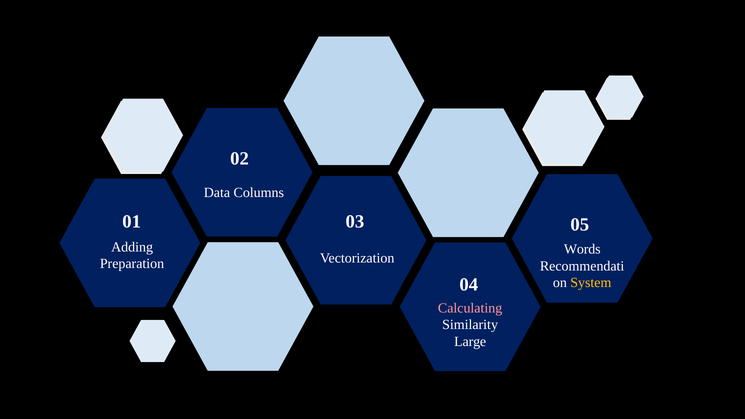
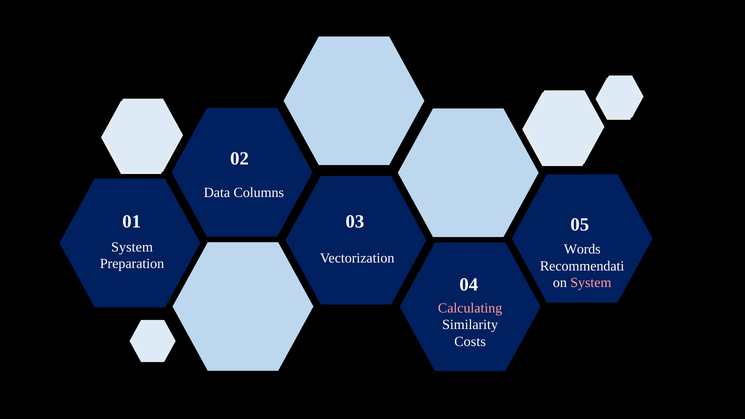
Adding: Adding -> System (132, 247)
System colour: yellow -> pink (591, 283)
Large: Large -> Costs (470, 342)
